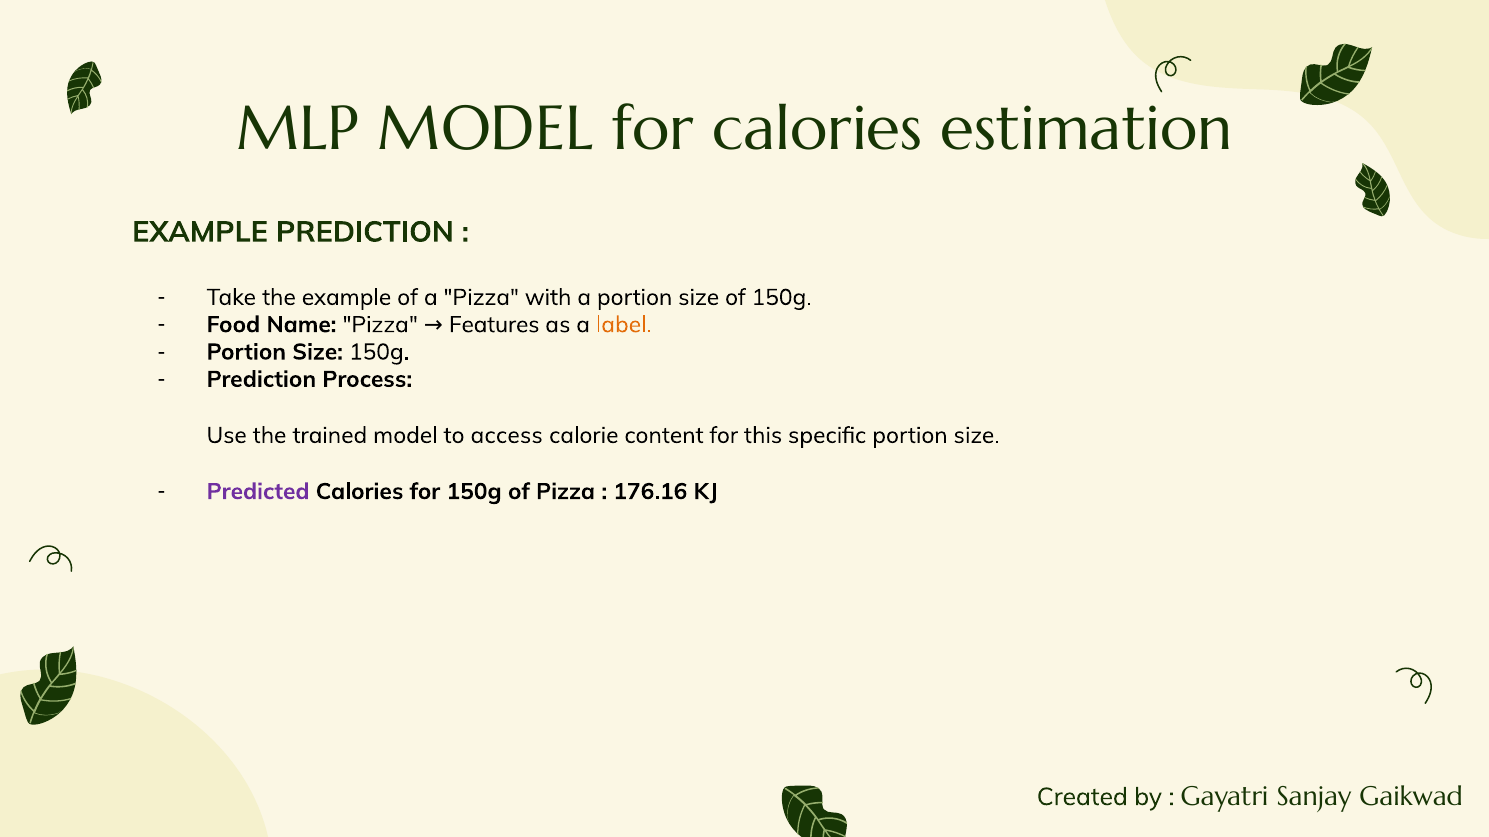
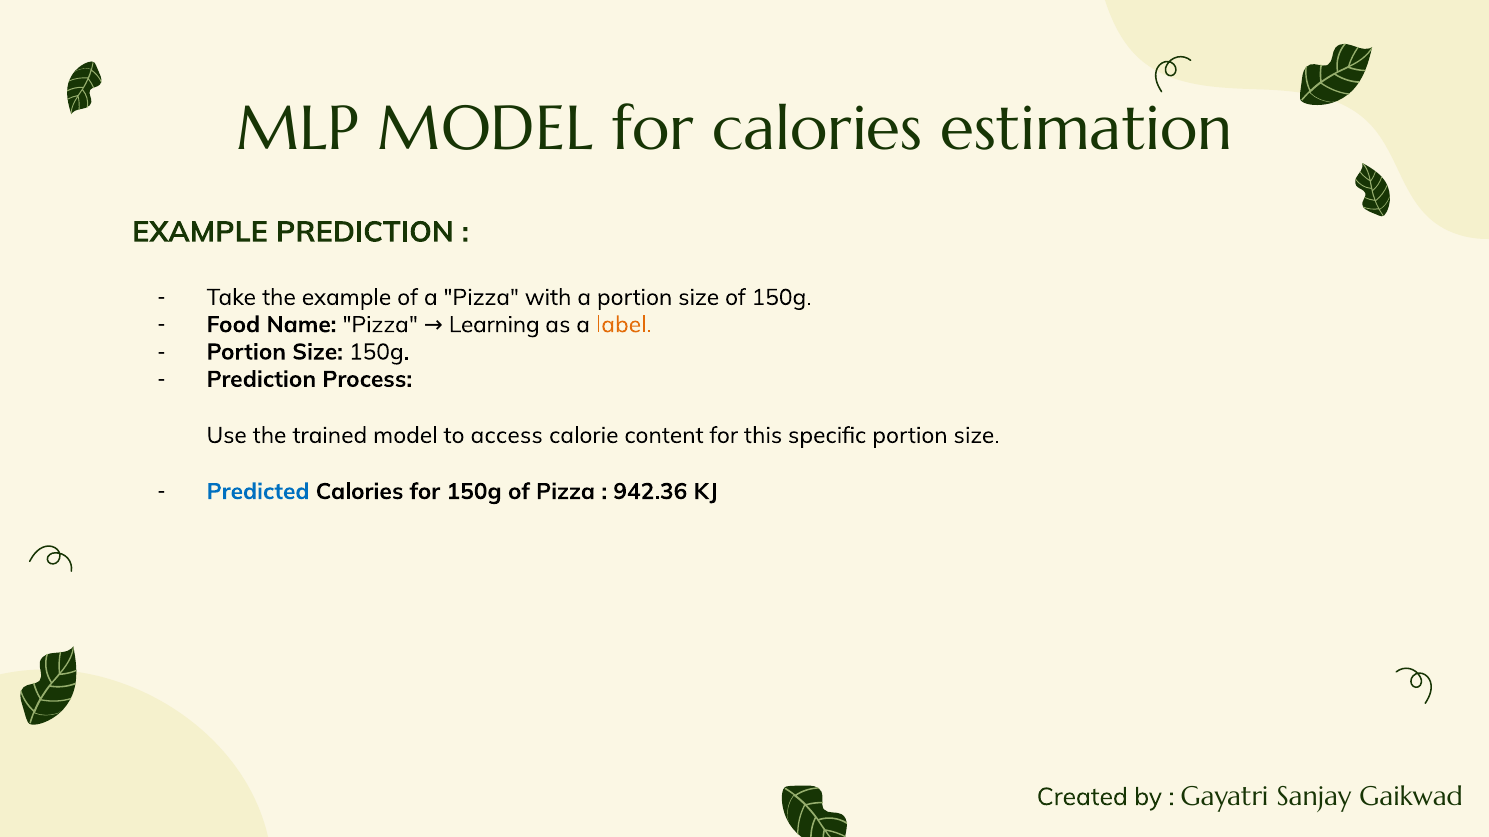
Features: Features -> Learning (494, 325)
Predicted colour: purple -> blue (258, 492)
176.16: 176.16 -> 942.36 (650, 492)
